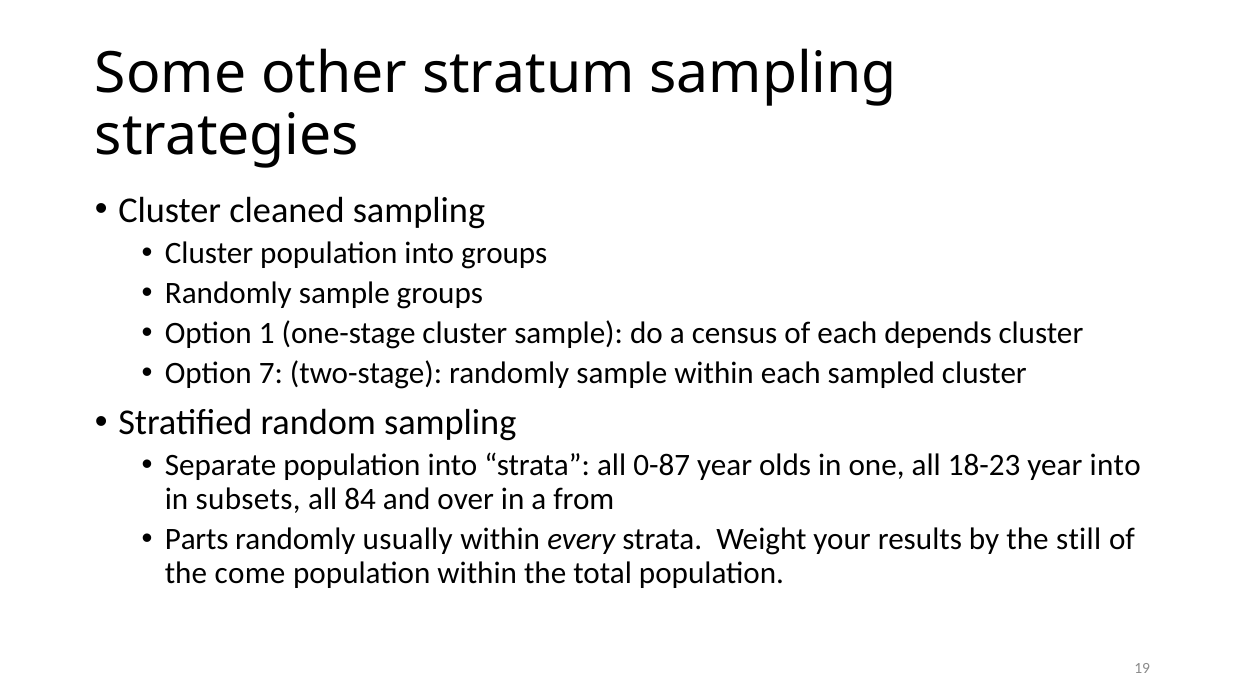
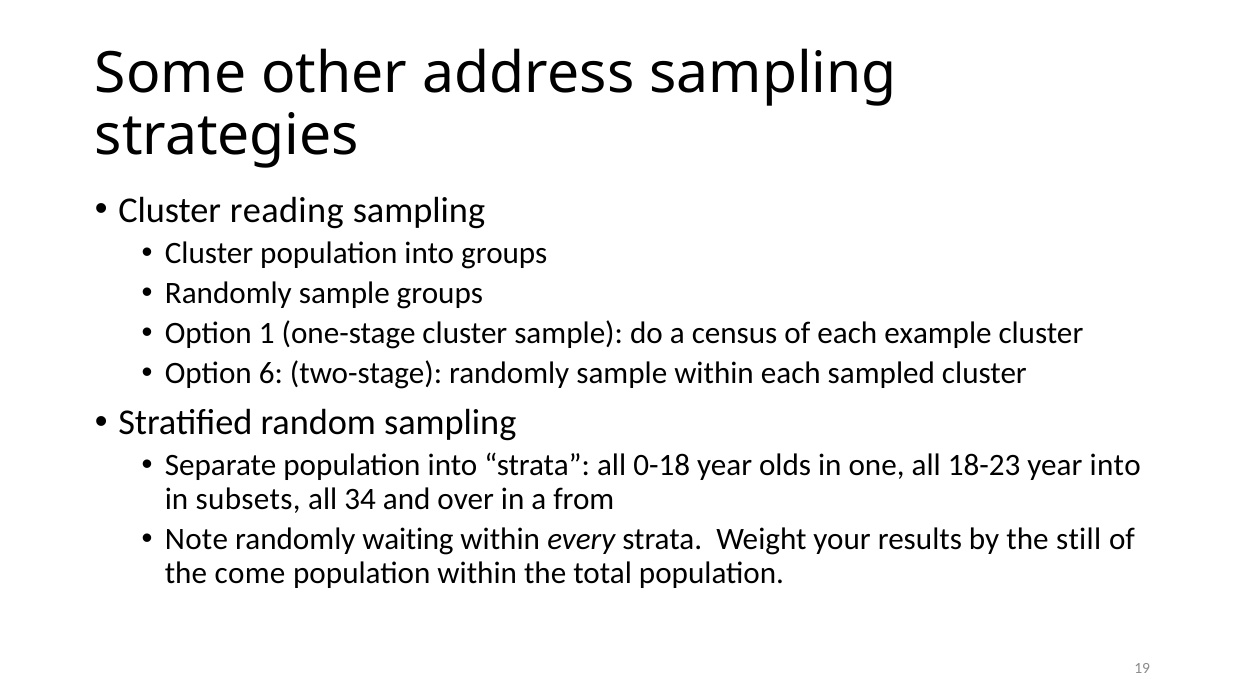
stratum: stratum -> address (528, 74)
cleaned: cleaned -> reading (287, 210)
depends: depends -> example (938, 334)
7: 7 -> 6 (271, 374)
0-87: 0-87 -> 0-18 (662, 466)
84: 84 -> 34 (360, 499)
Parts: Parts -> Note (196, 540)
usually: usually -> waiting (408, 540)
